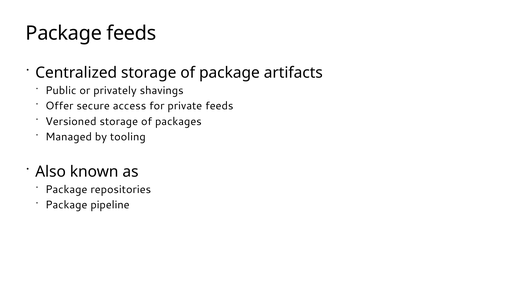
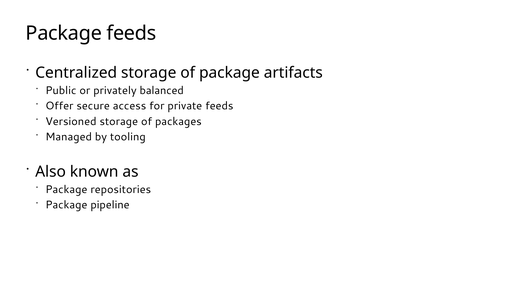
shavings: shavings -> balanced (162, 91)
